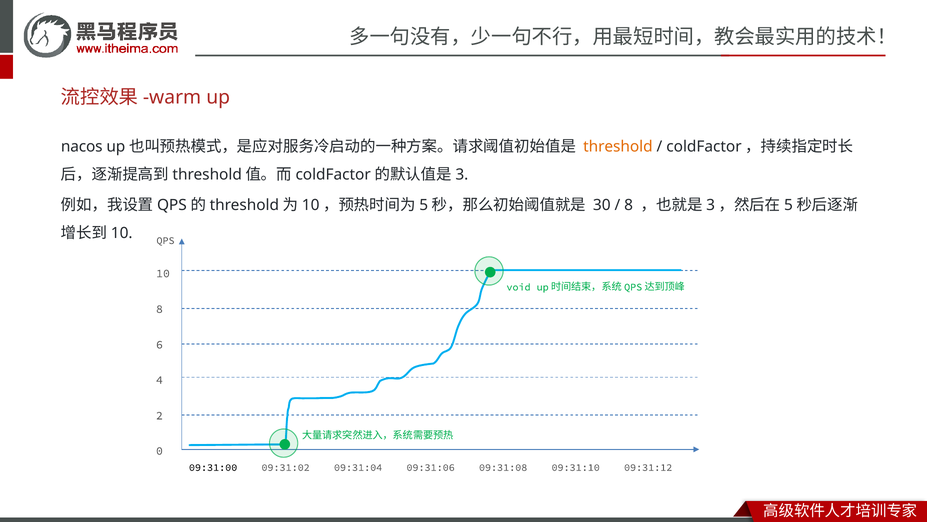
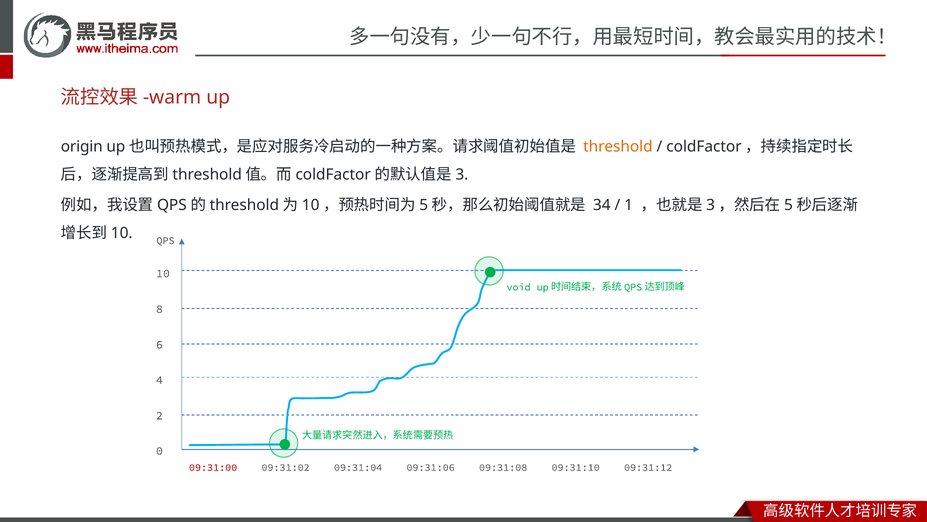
nacos: nacos -> origin (82, 147)
30: 30 -> 34 (602, 205)
8: 8 -> 1 (629, 205)
09:31:00 colour: black -> red (213, 467)
